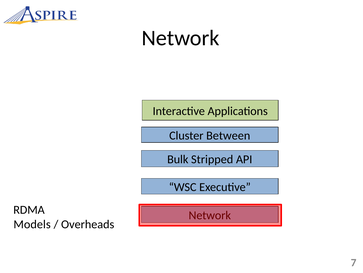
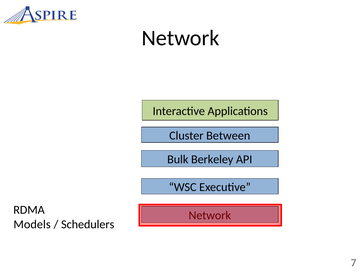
Stripped: Stripped -> Berkeley (212, 159)
Overheads: Overheads -> Schedulers (88, 224)
